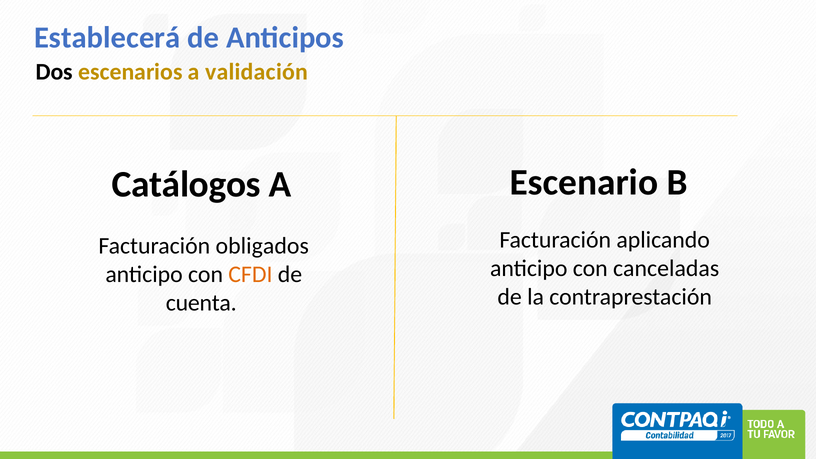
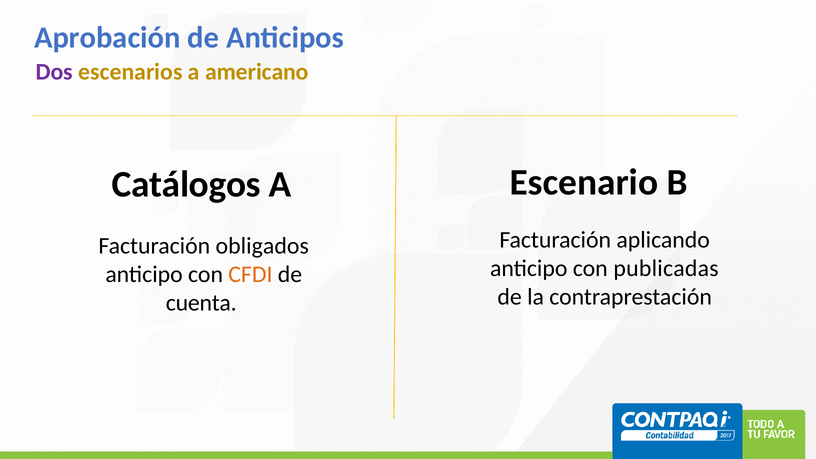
Establecerá: Establecerá -> Aprobación (107, 38)
Dos colour: black -> purple (54, 72)
validación: validación -> americano (257, 72)
canceladas: canceladas -> publicadas (666, 268)
